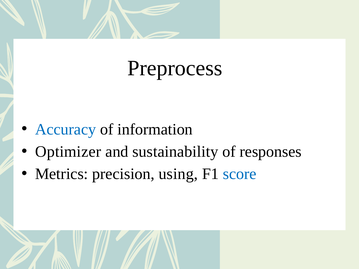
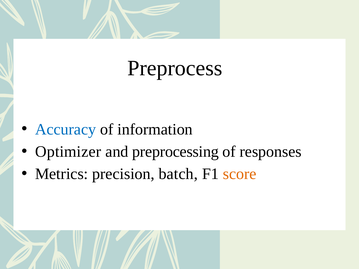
sustainability: sustainability -> preprocessing (175, 152)
using: using -> batch (178, 174)
score colour: blue -> orange (240, 174)
